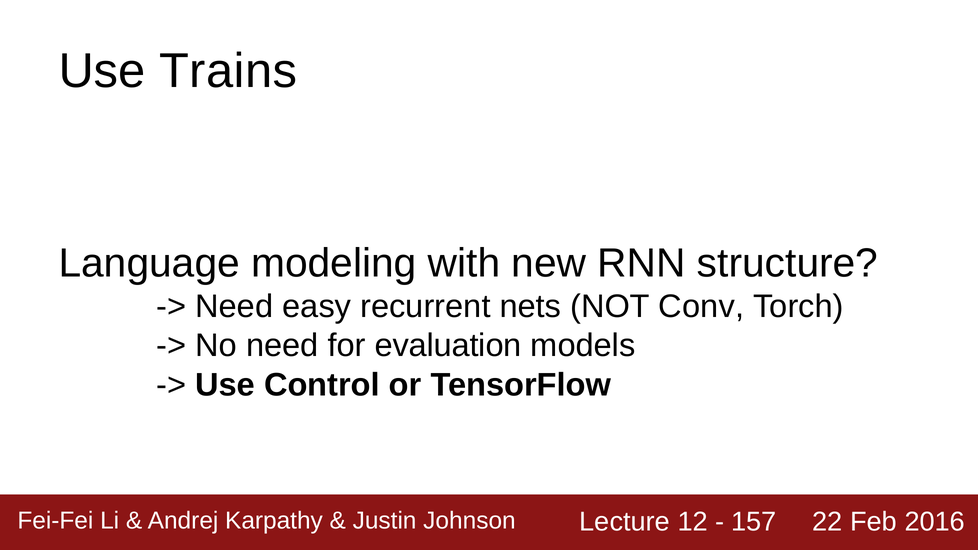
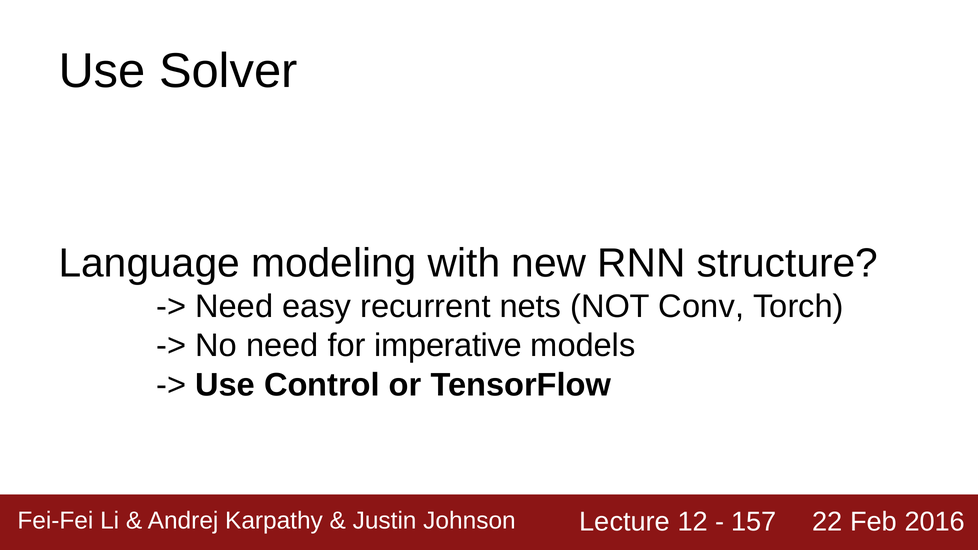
Trains: Trains -> Solver (228, 71)
evaluation: evaluation -> imperative (448, 346)
